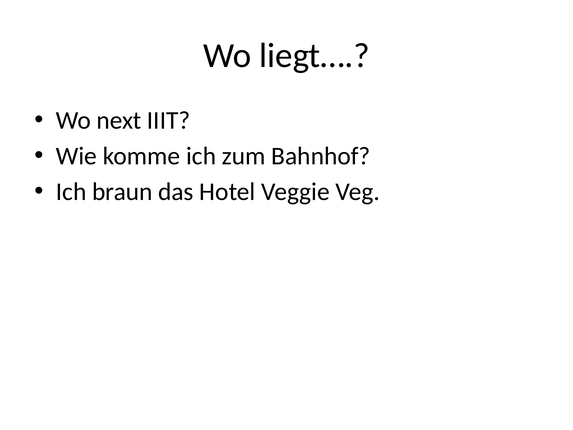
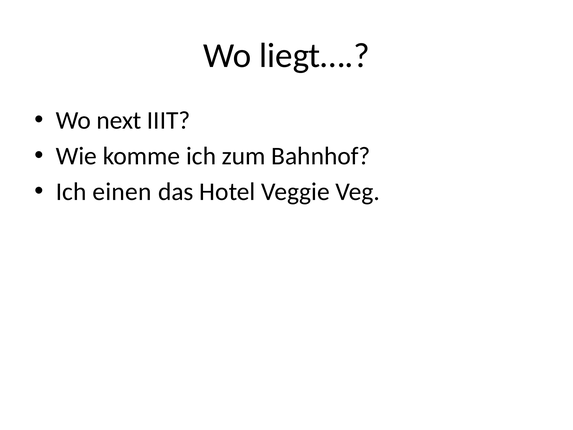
braun: braun -> einen (122, 192)
